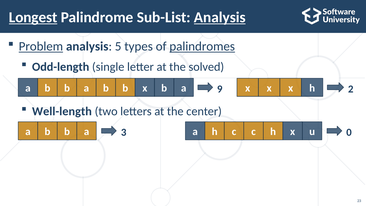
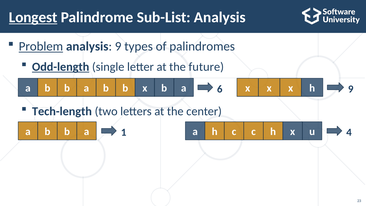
Analysis underline: present -> none (220, 17)
analysis 5: 5 -> 9 (118, 46)
palindromes underline: present -> none (202, 46)
Odd-length underline: none -> present (61, 67)
solved: solved -> future (206, 67)
9: 9 -> 6 (220, 89)
x 2: 2 -> 9 (351, 89)
Well-length: Well-length -> Tech-length (62, 111)
3: 3 -> 1 (124, 132)
0: 0 -> 4 (349, 132)
